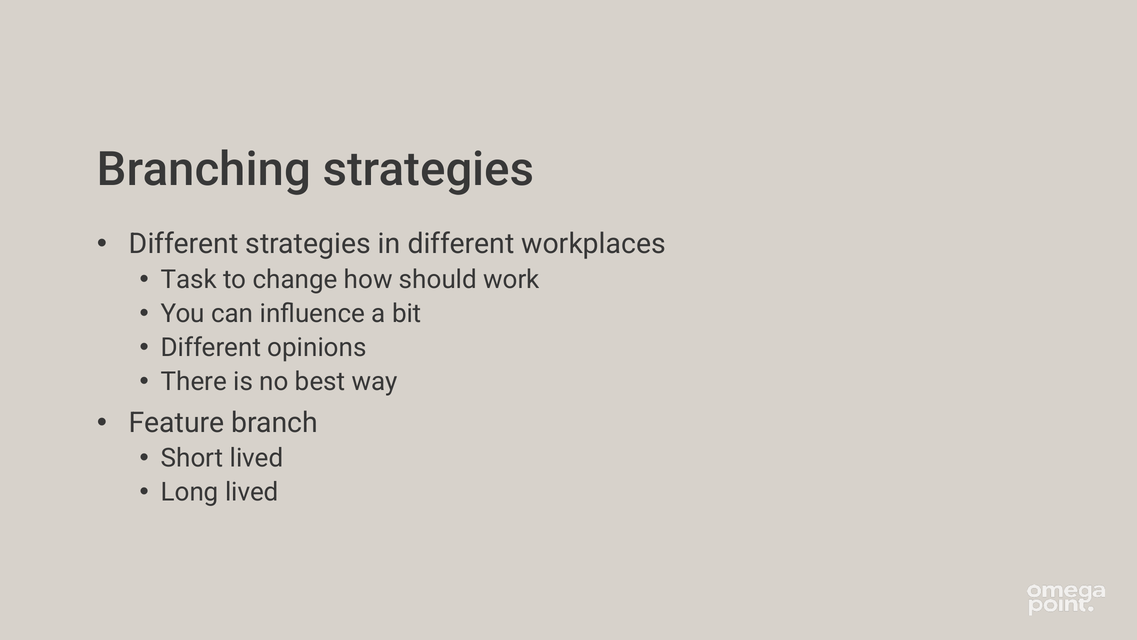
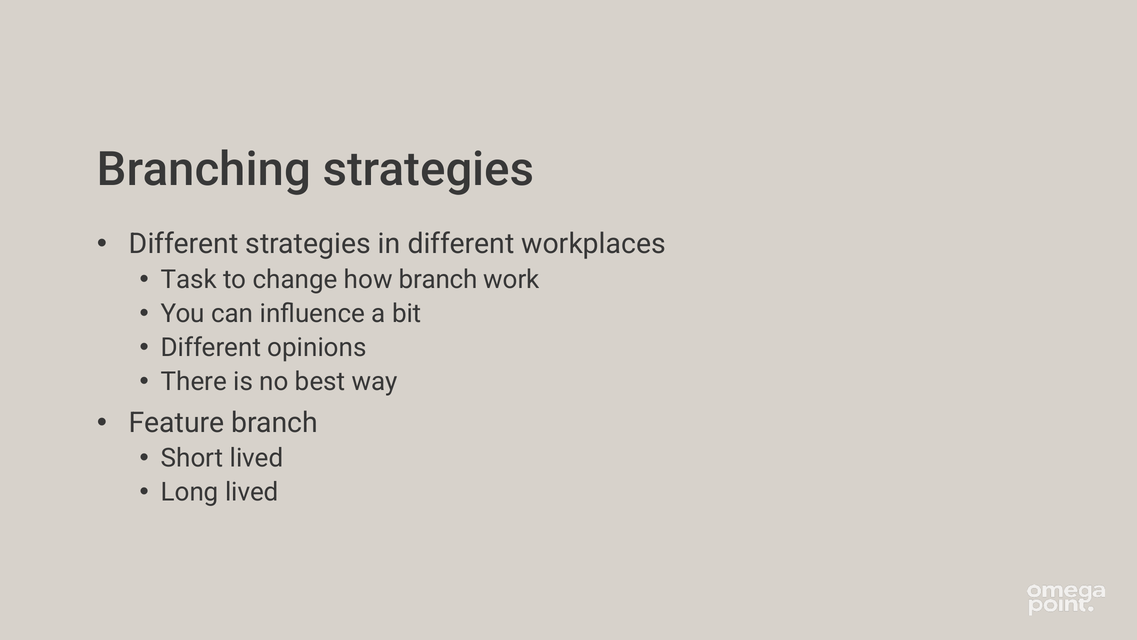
how should: should -> branch (438, 279)
